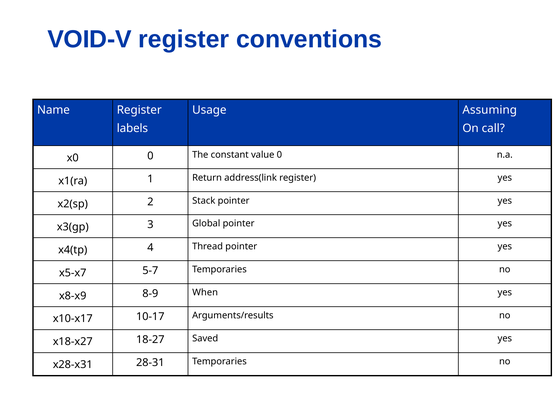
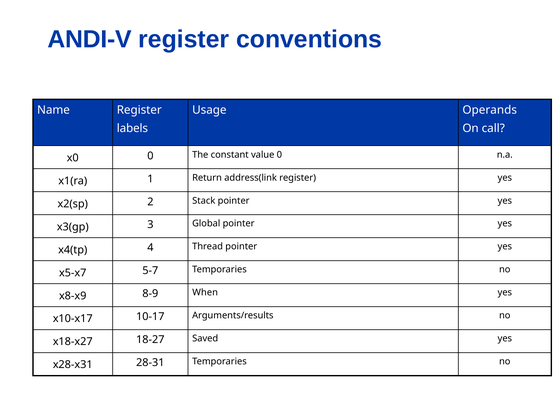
VOID-V: VOID-V -> ANDI-V (89, 39)
Assuming: Assuming -> Operands (490, 110)
